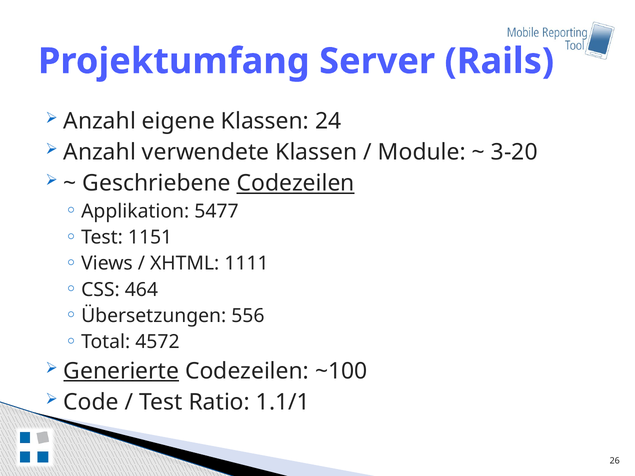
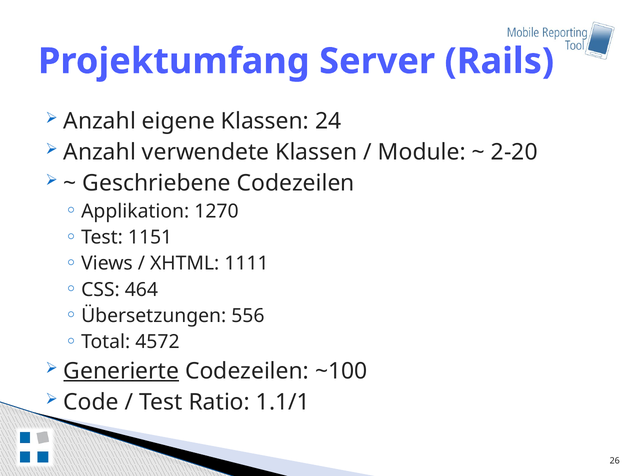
3-20: 3-20 -> 2-20 (514, 152)
Codezeilen underline: present -> none (296, 183)
5477: 5477 -> 1270 (216, 211)
